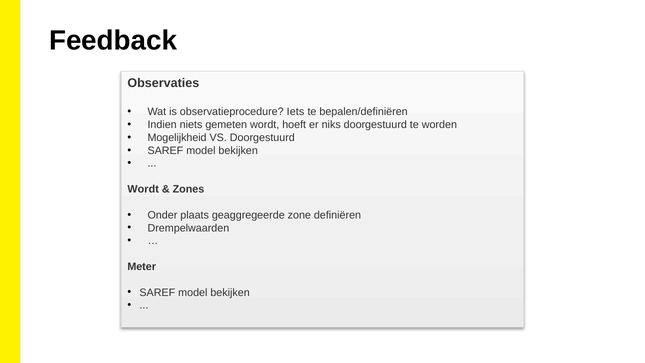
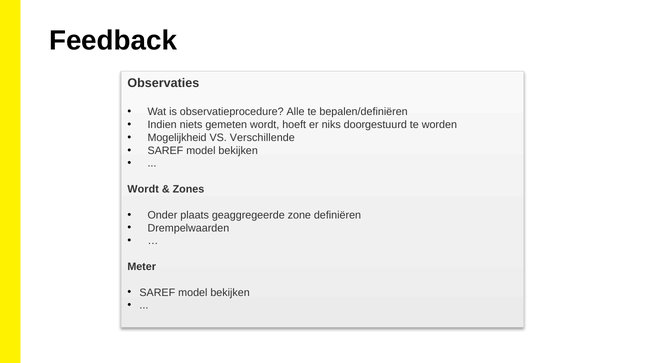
Iets: Iets -> Alle (296, 112)
VS Doorgestuurd: Doorgestuurd -> Verschillende (262, 138)
